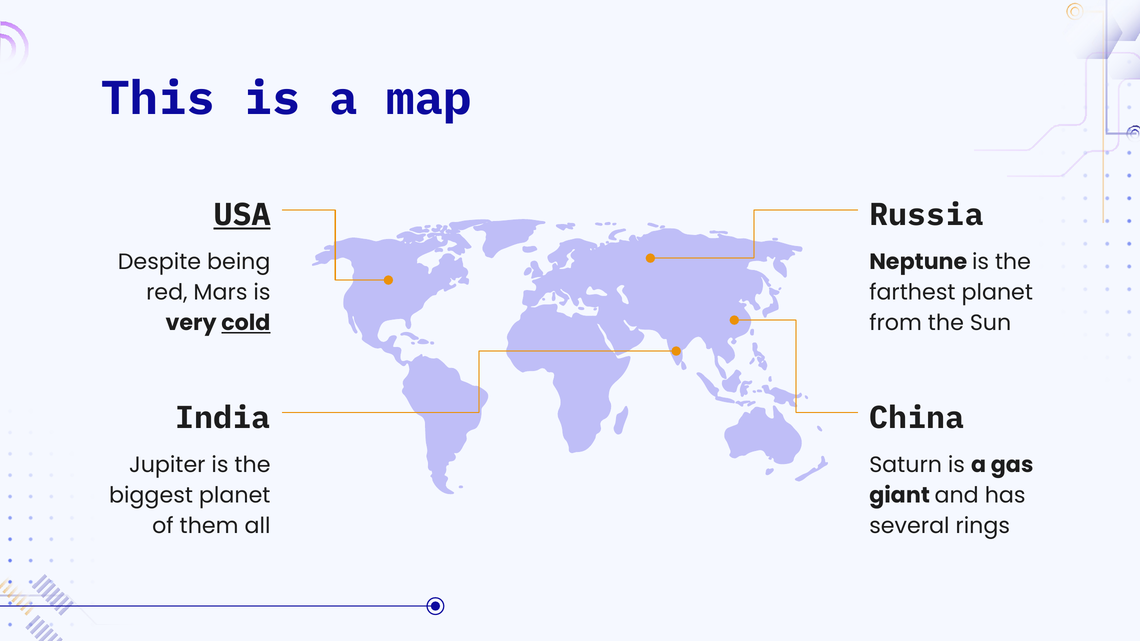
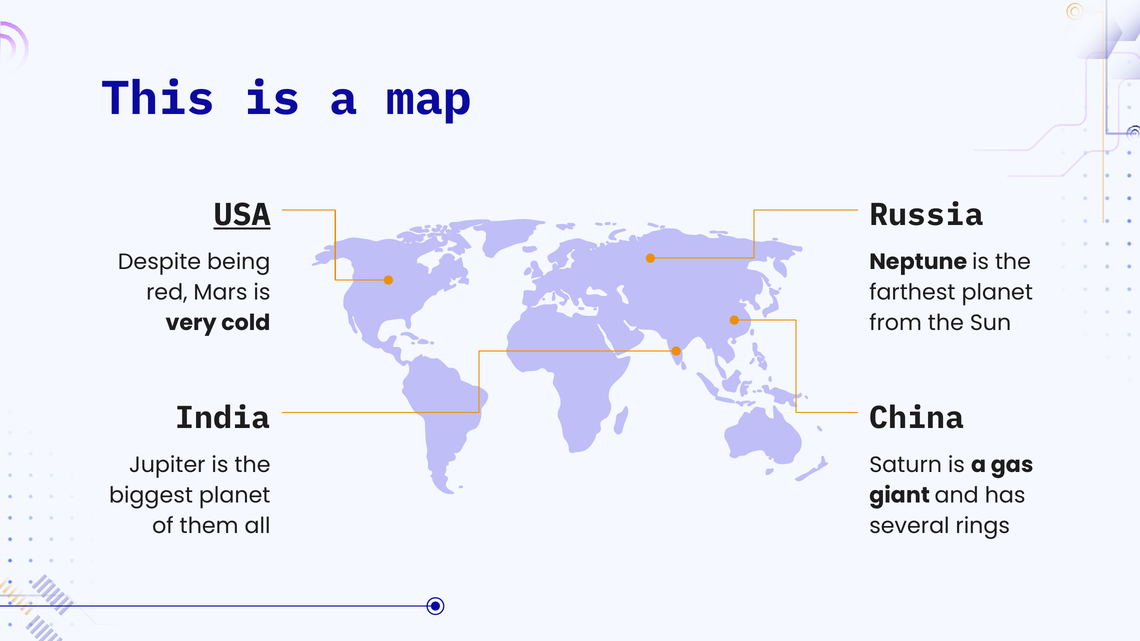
cold underline: present -> none (246, 323)
